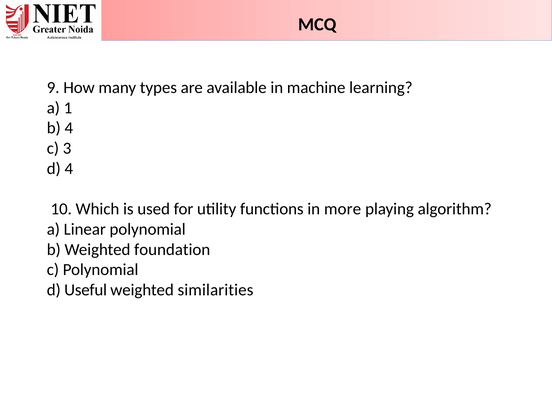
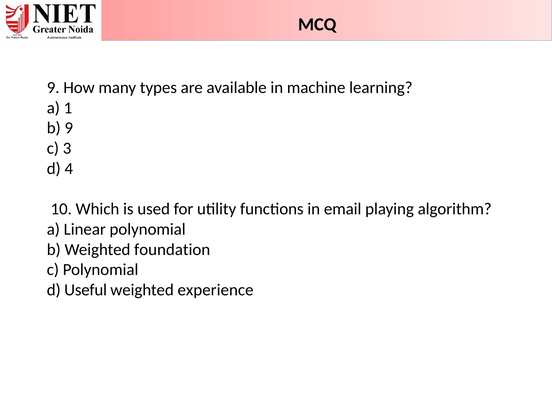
b 4: 4 -> 9 (69, 128)
more: more -> email (343, 209)
similarities: similarities -> experience (216, 290)
